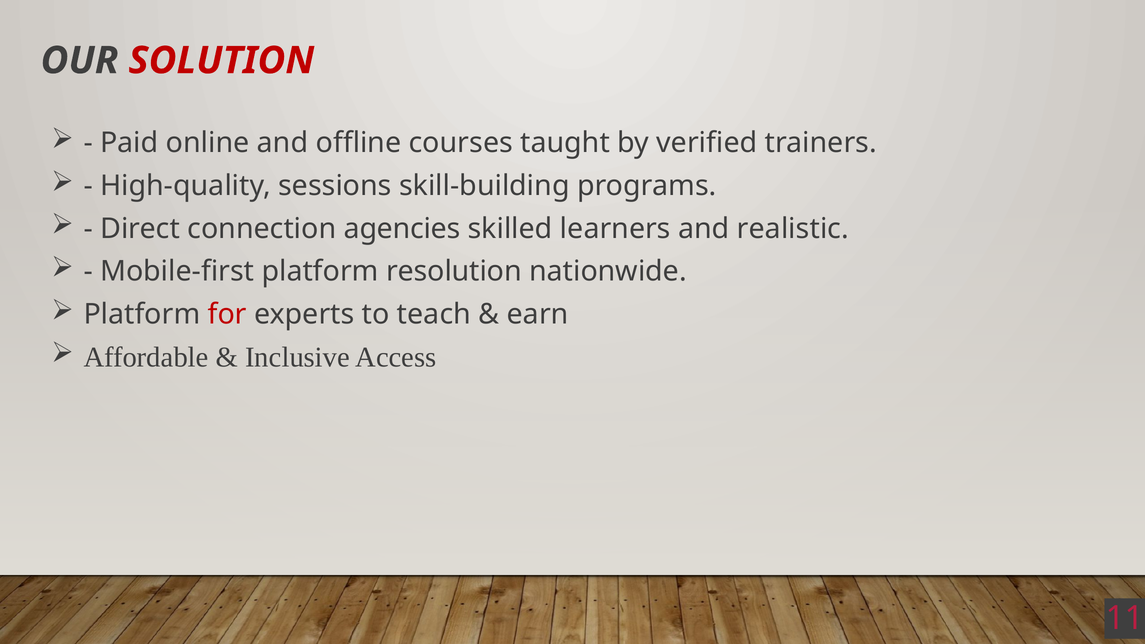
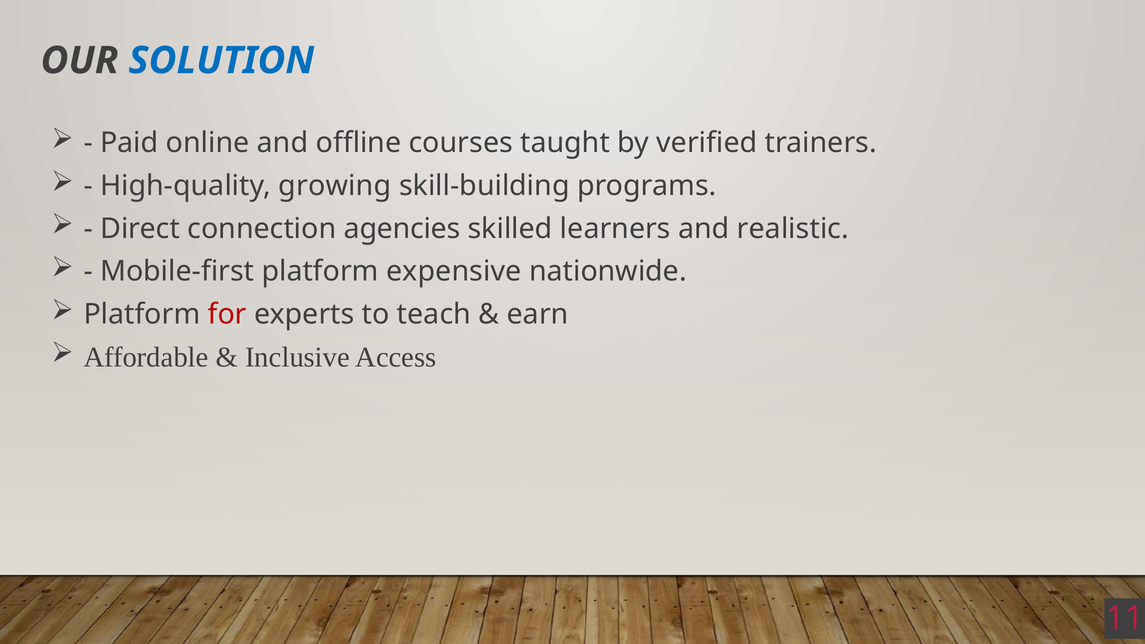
SOLUTION colour: red -> blue (221, 61)
sessions: sessions -> growing (335, 186)
resolution: resolution -> expensive (454, 272)
